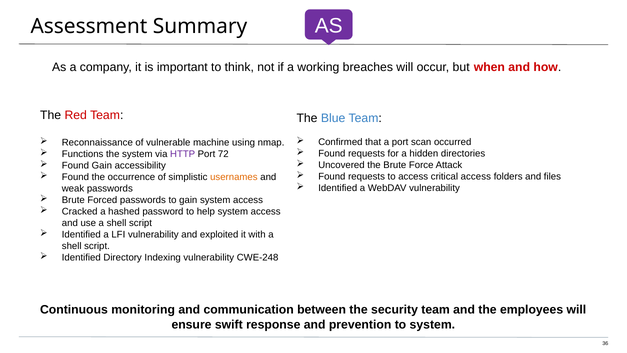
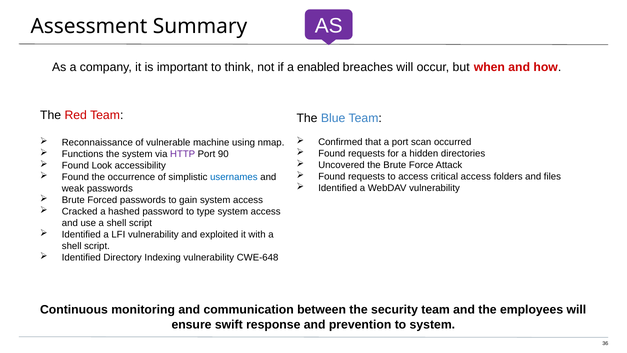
working: working -> enabled (318, 67)
72: 72 -> 90 (223, 154)
Found Gain: Gain -> Look (102, 165)
usernames colour: orange -> blue (234, 177)
help: help -> type (206, 211)
CWE-248: CWE-248 -> CWE-648 (258, 257)
